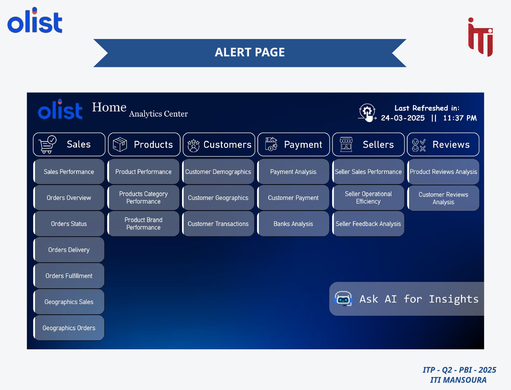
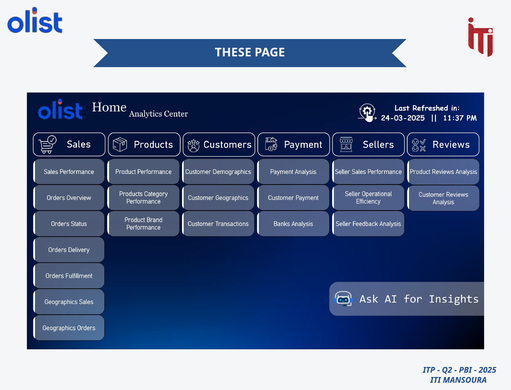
ALERT: ALERT -> THESE (233, 53)
